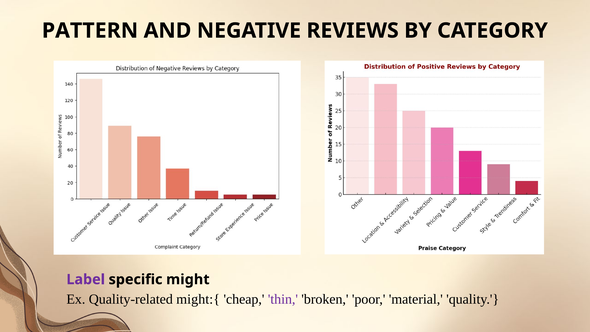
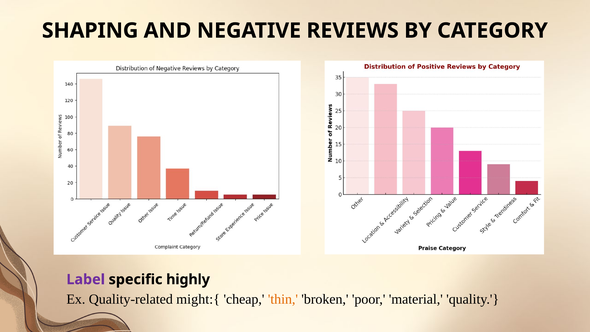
PATTERN: PATTERN -> SHAPING (90, 31)
might: might -> highly (188, 279)
thin colour: purple -> orange (283, 299)
